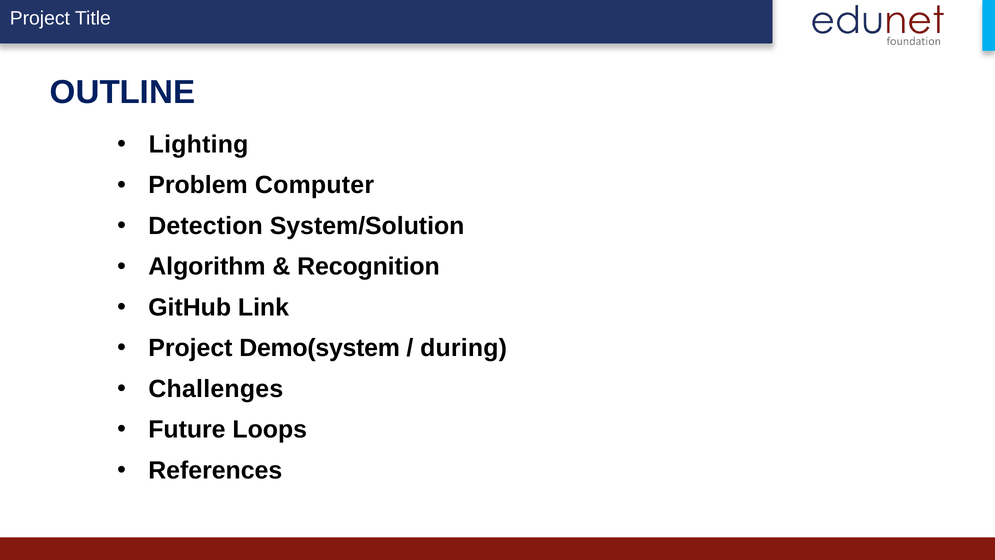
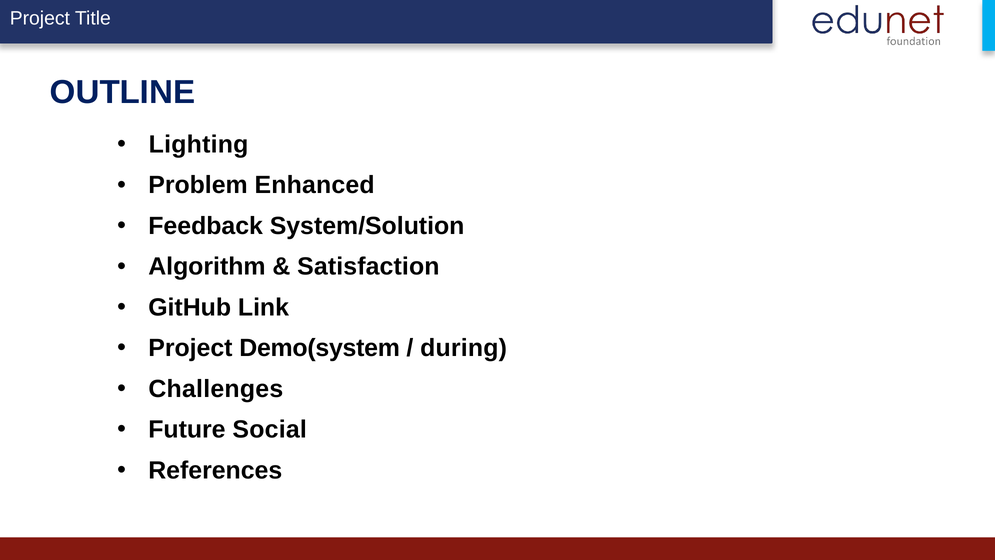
Computer: Computer -> Enhanced (315, 185)
Detection: Detection -> Feedback (206, 226)
Recognition: Recognition -> Satisfaction (368, 267)
Loops: Loops -> Social (270, 429)
